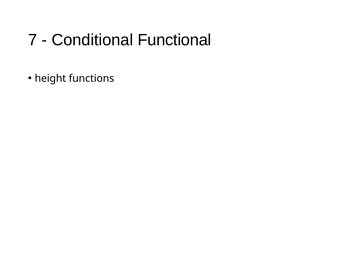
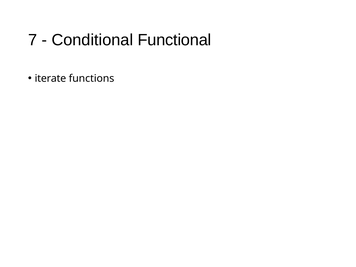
height: height -> iterate (50, 78)
